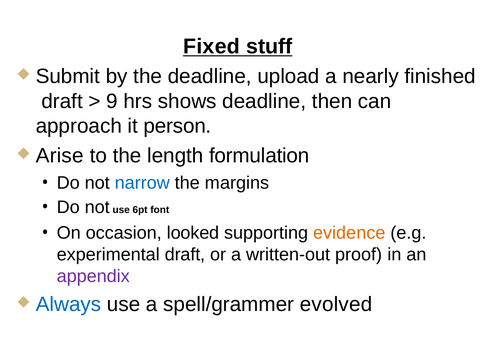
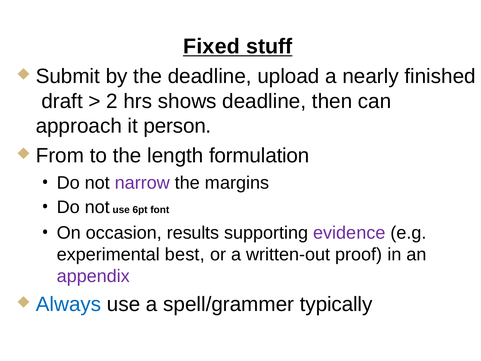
9: 9 -> 2 (112, 101)
Arise: Arise -> From (60, 156)
narrow colour: blue -> purple (142, 183)
looked: looked -> results (193, 233)
evidence colour: orange -> purple (349, 233)
experimental draft: draft -> best (185, 254)
evolved: evolved -> typically (336, 304)
